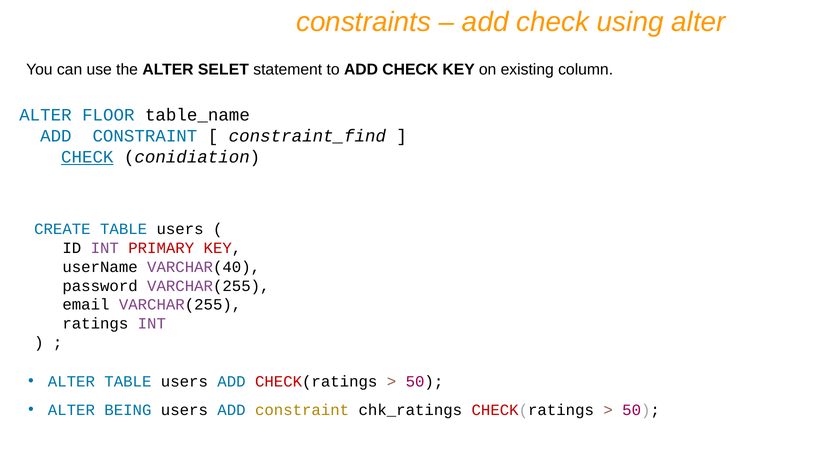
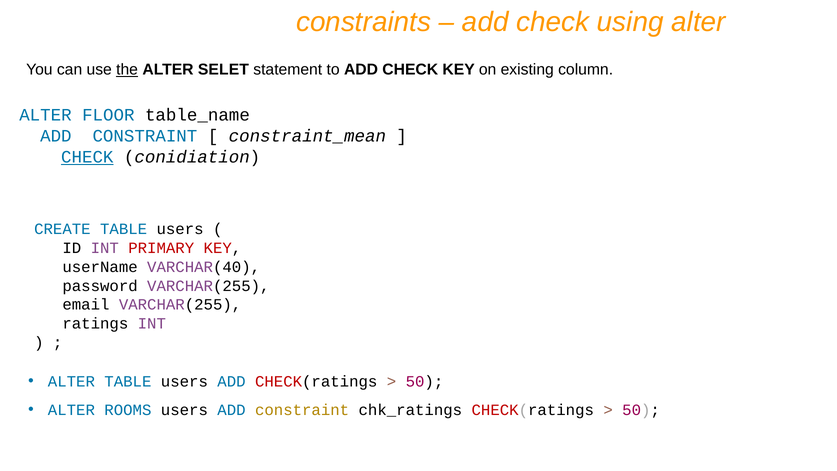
the underline: none -> present (127, 70)
constraint_find: constraint_find -> constraint_mean (307, 136)
BEING: BEING -> ROOMS (128, 410)
